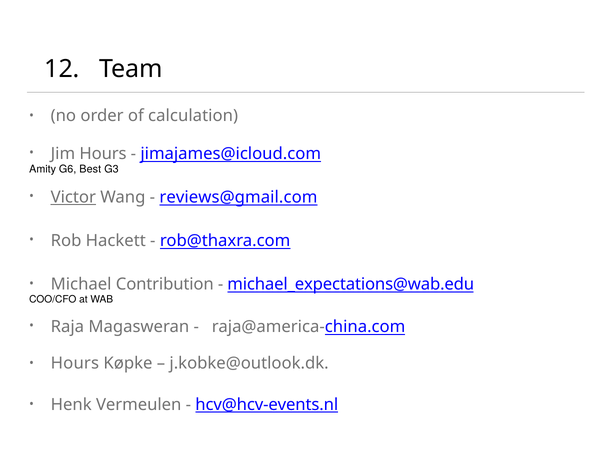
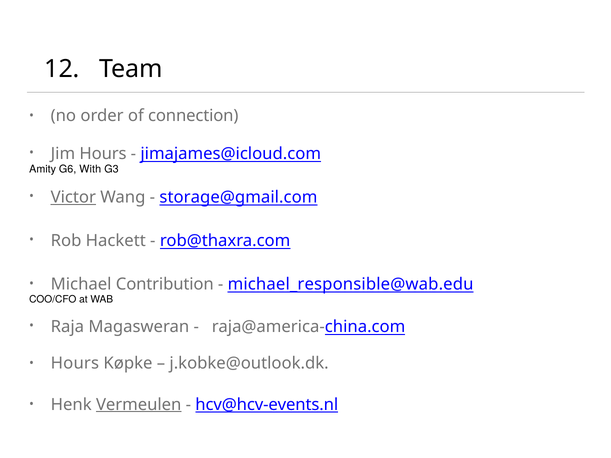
calculation: calculation -> connection (193, 116)
Best: Best -> With (90, 169)
reviews@gmail.com: reviews@gmail.com -> storage@gmail.com (238, 197)
michael_expectations@wab.edu: michael_expectations@wab.edu -> michael_responsible@wab.edu (351, 285)
Vermeulen underline: none -> present (139, 405)
